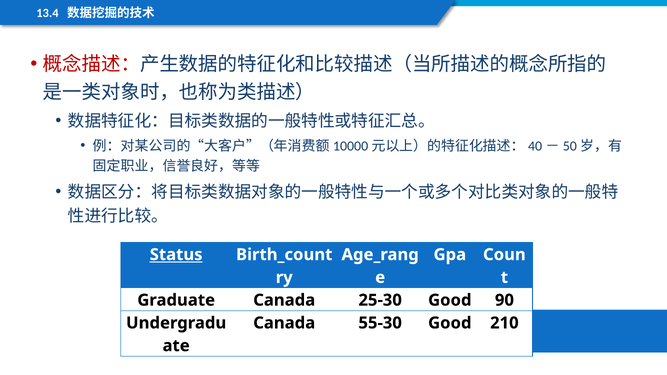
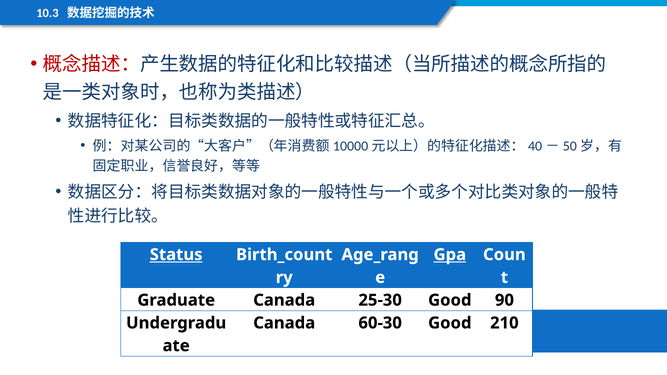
13.4: 13.4 -> 10.3 (47, 13)
Gpa underline: none -> present (450, 255)
55-30: 55-30 -> 60-30 (380, 323)
